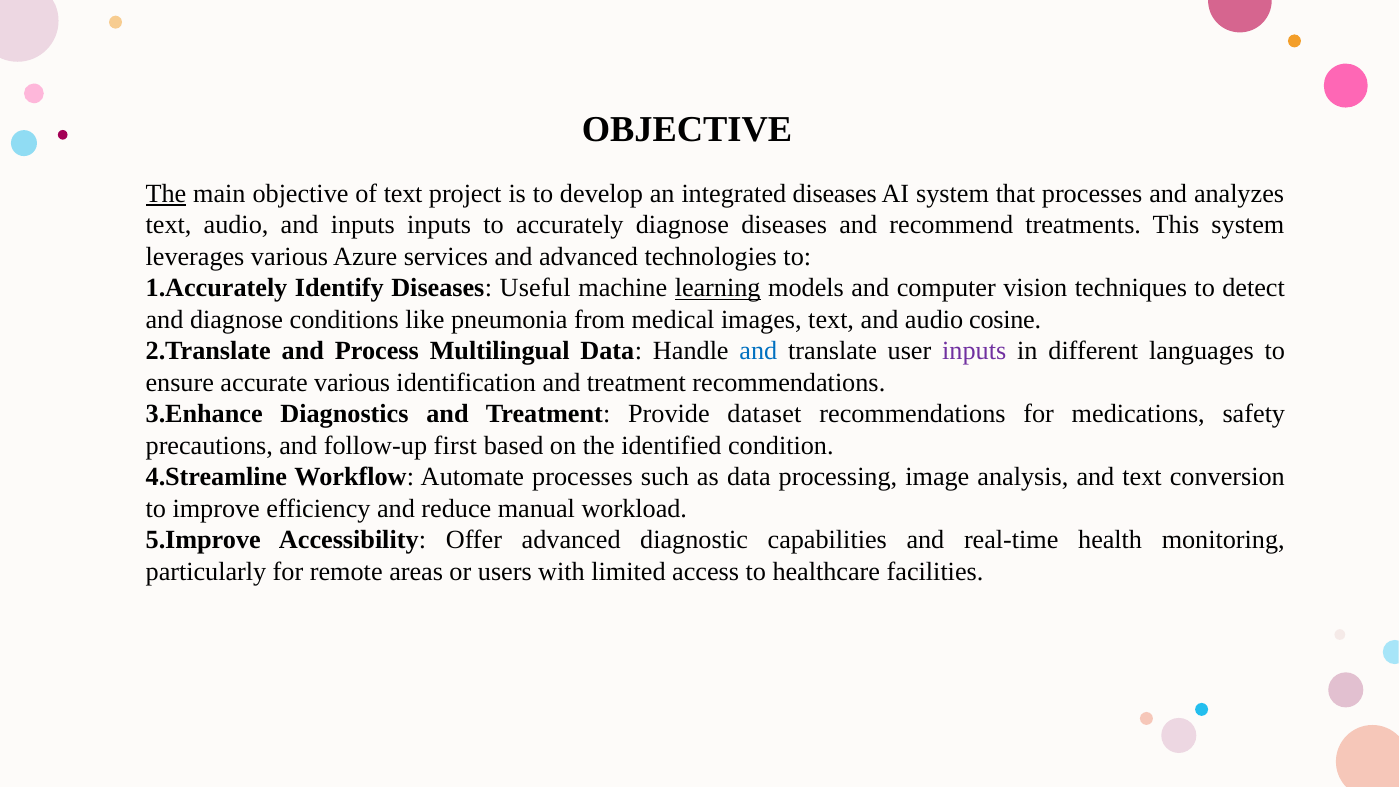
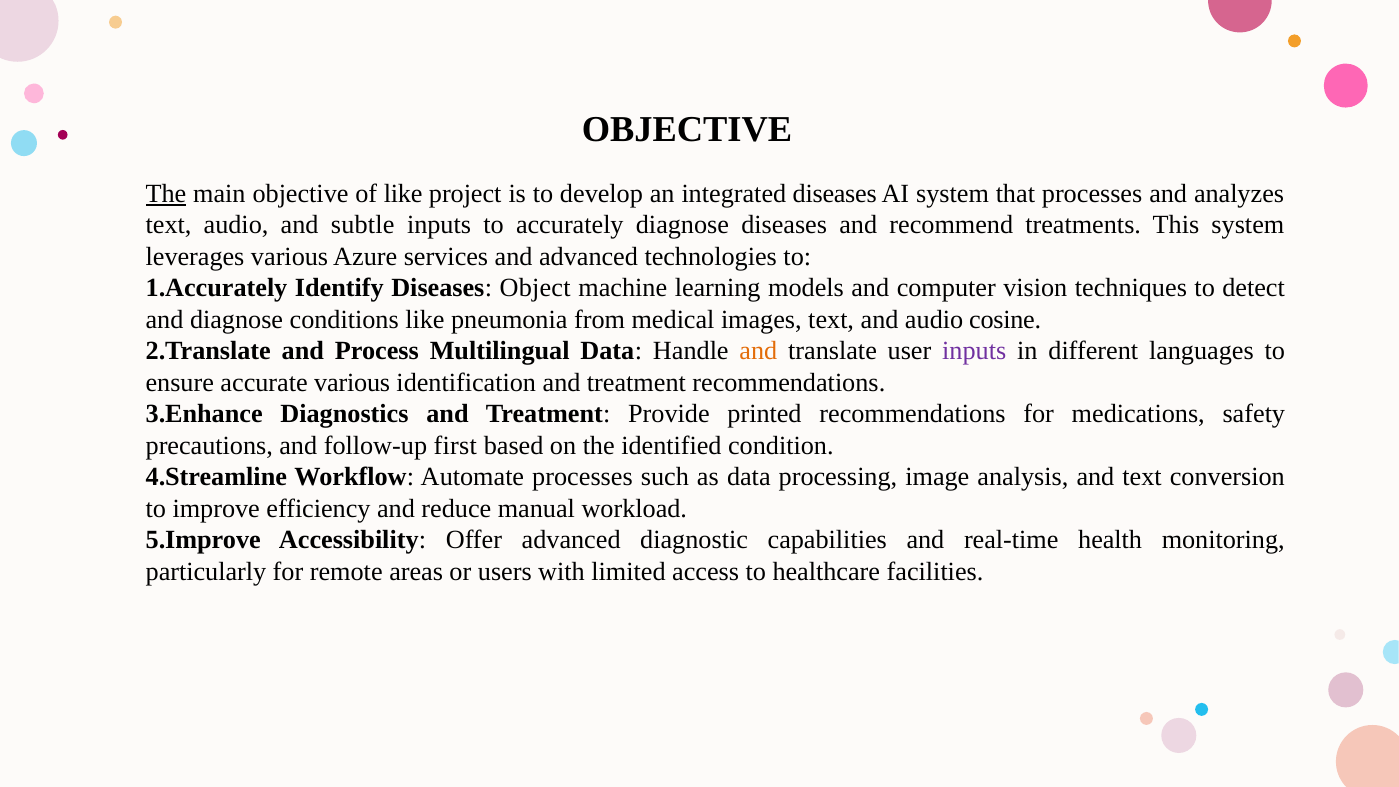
of text: text -> like (403, 194)
and inputs: inputs -> subtle (363, 225)
Useful: Useful -> Object (535, 288)
learning underline: present -> none (718, 288)
and colour: blue -> orange (758, 351)
dataset: dataset -> printed (765, 414)
